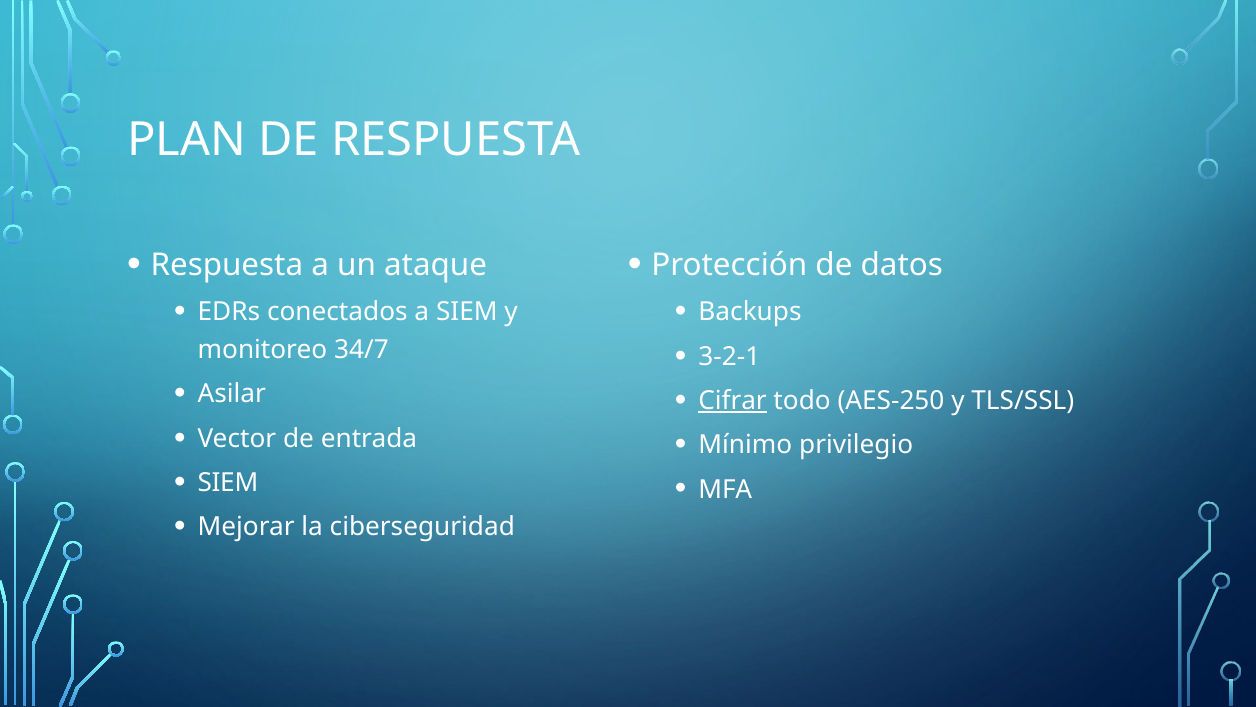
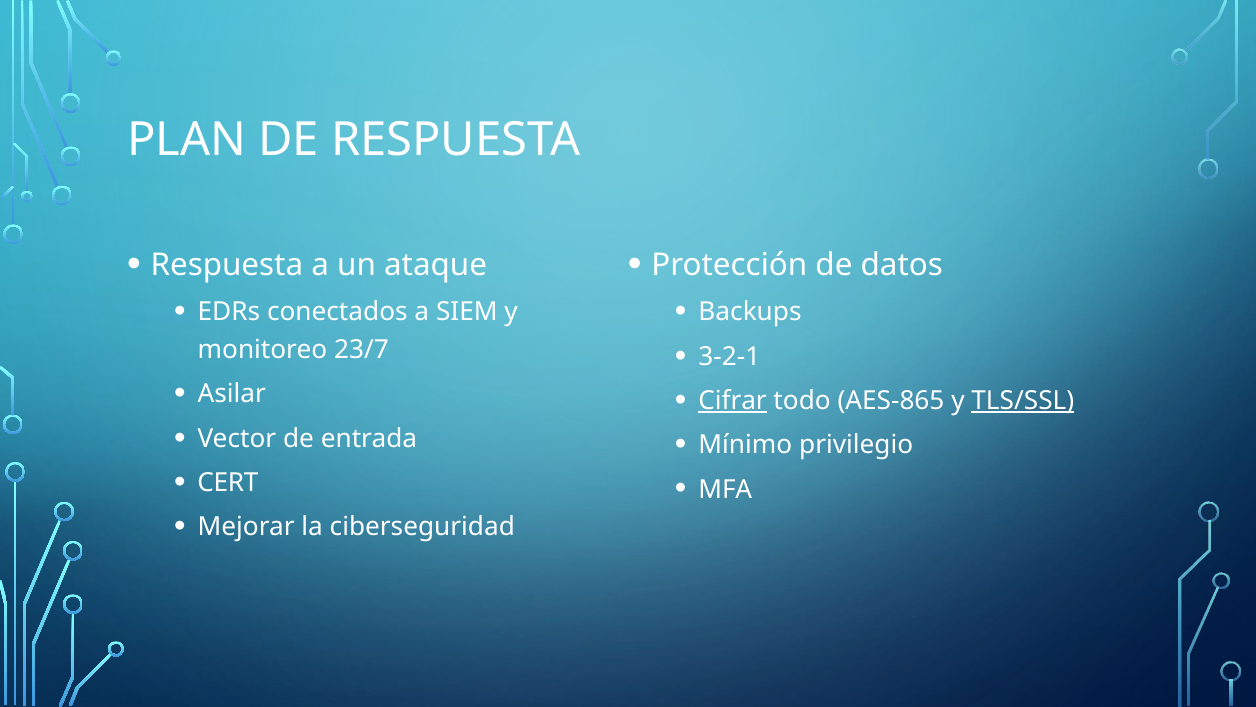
34/7: 34/7 -> 23/7 (361, 350)
AES-250: AES-250 -> AES-865 (891, 401)
TLS/SSL underline: none -> present (1023, 401)
SIEM: SIEM -> CERT (228, 482)
